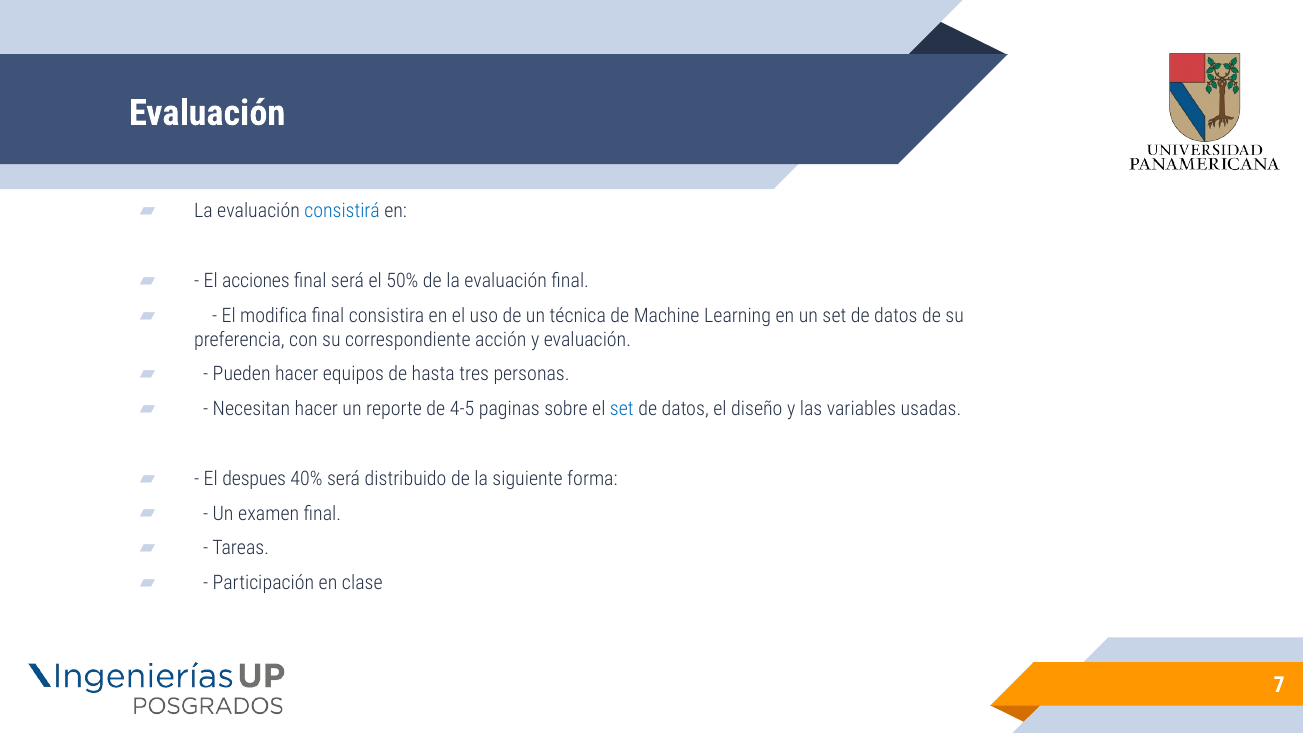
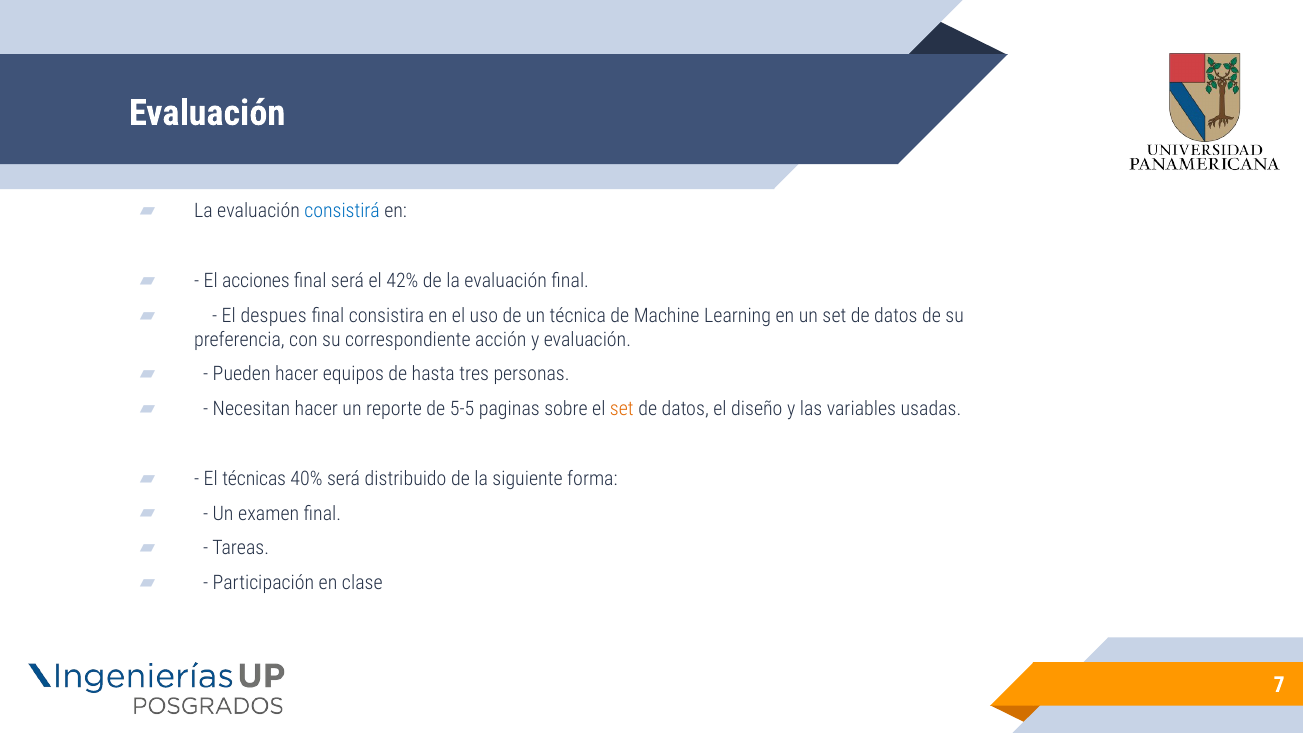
50%: 50% -> 42% (402, 281)
modifica: modifica -> despues (274, 316)
4-5: 4-5 -> 5-5 (462, 409)
set colour: blue -> orange (622, 409)
despues: despues -> técnicas (254, 479)
